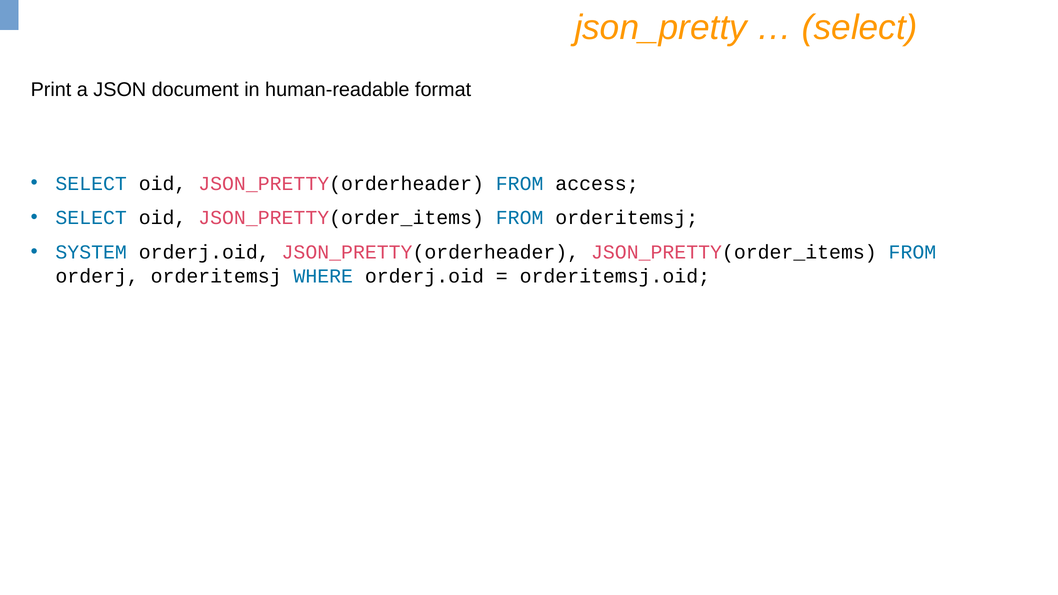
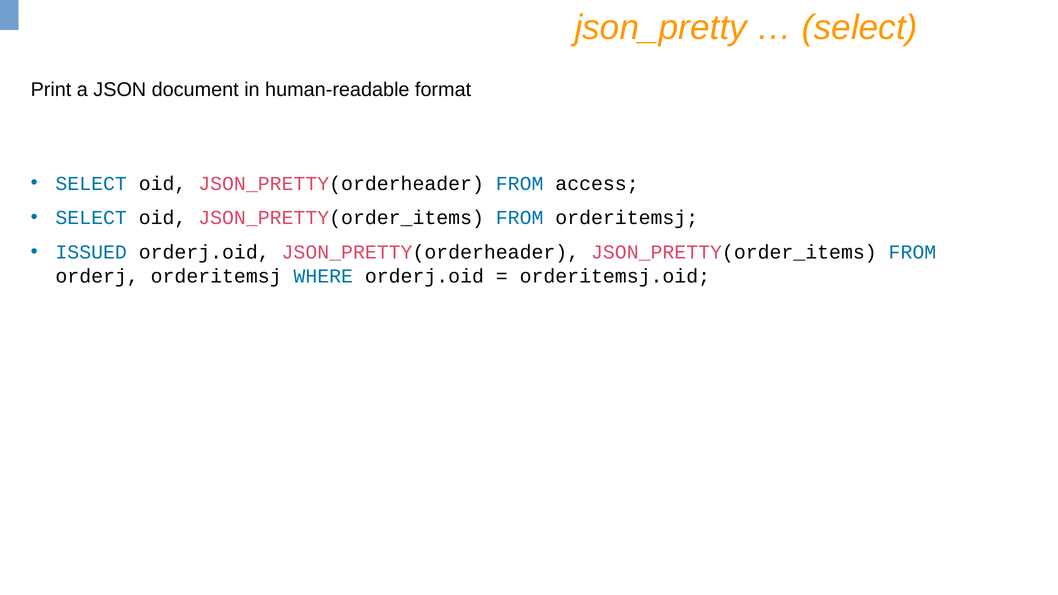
SYSTEM: SYSTEM -> ISSUED (91, 252)
